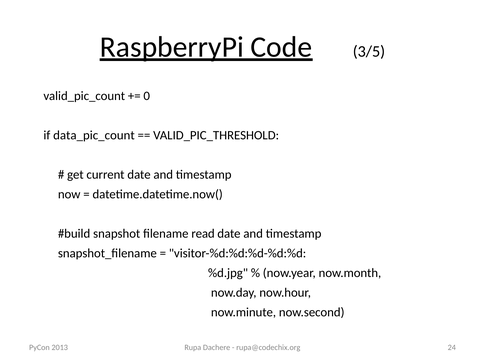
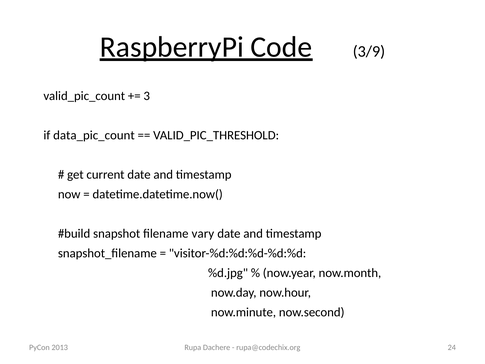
3/5: 3/5 -> 3/9 (369, 51)
0: 0 -> 3 (147, 96)
read: read -> vary (203, 234)
